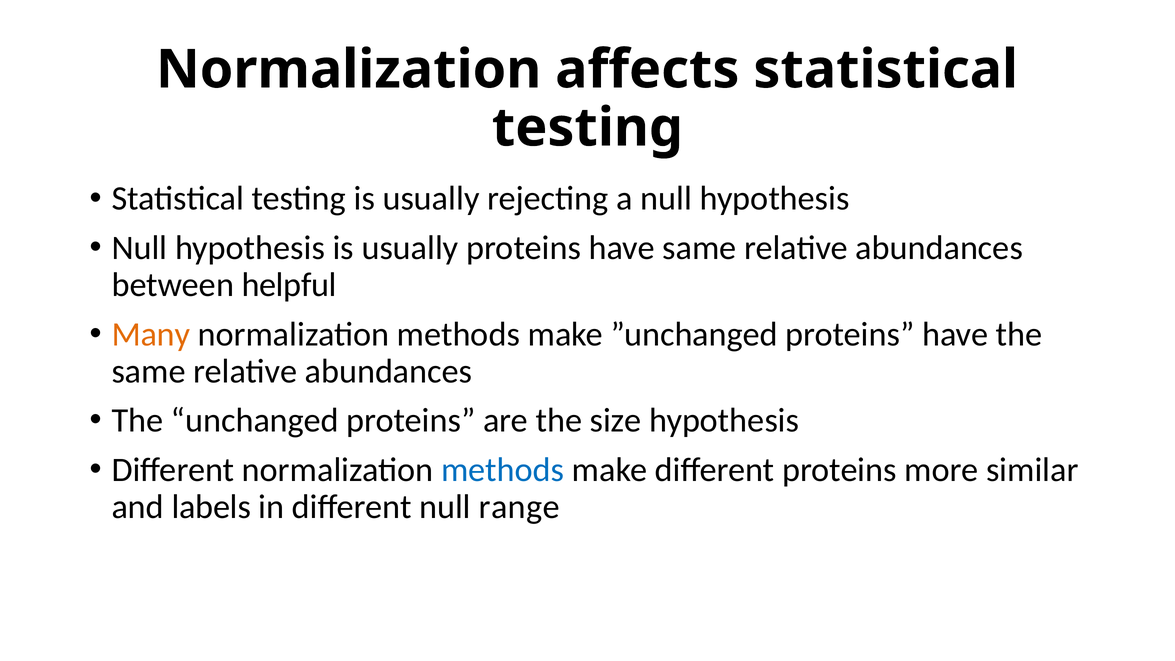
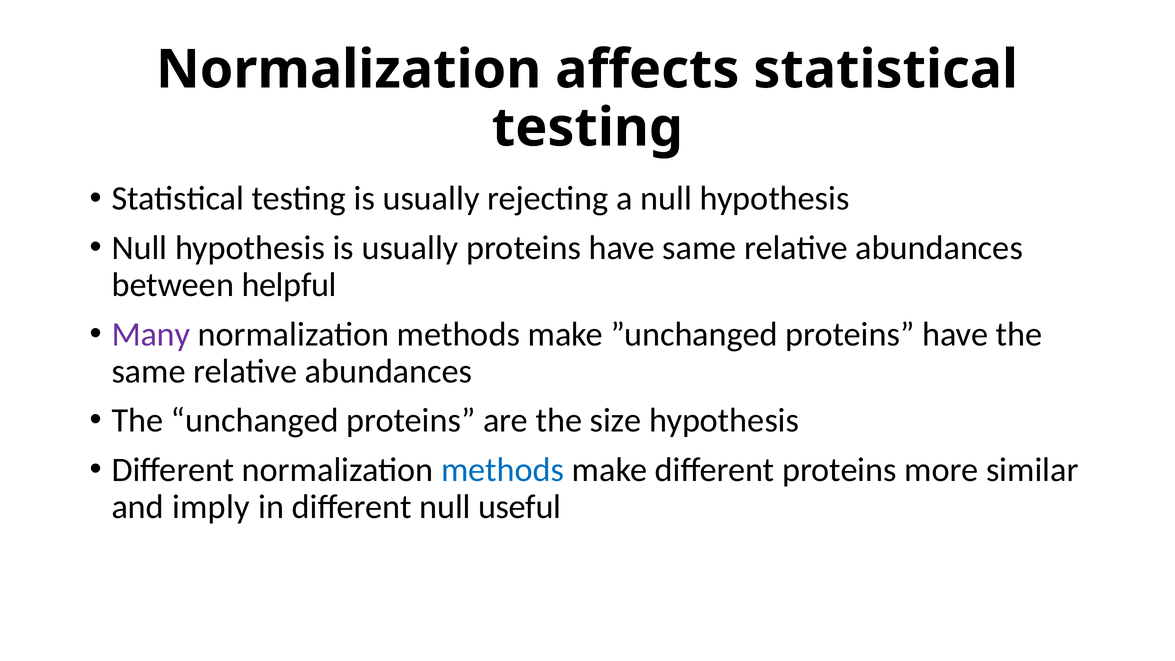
Many colour: orange -> purple (151, 334)
labels: labels -> imply (211, 507)
range: range -> useful (520, 507)
